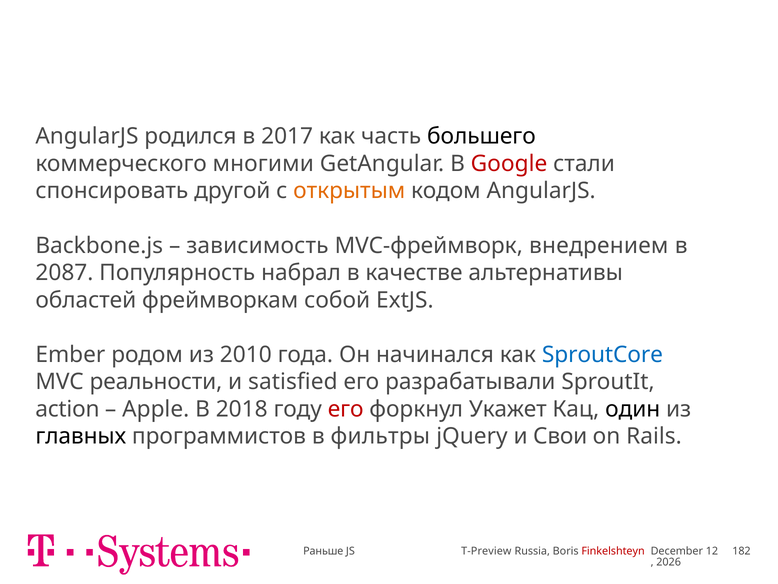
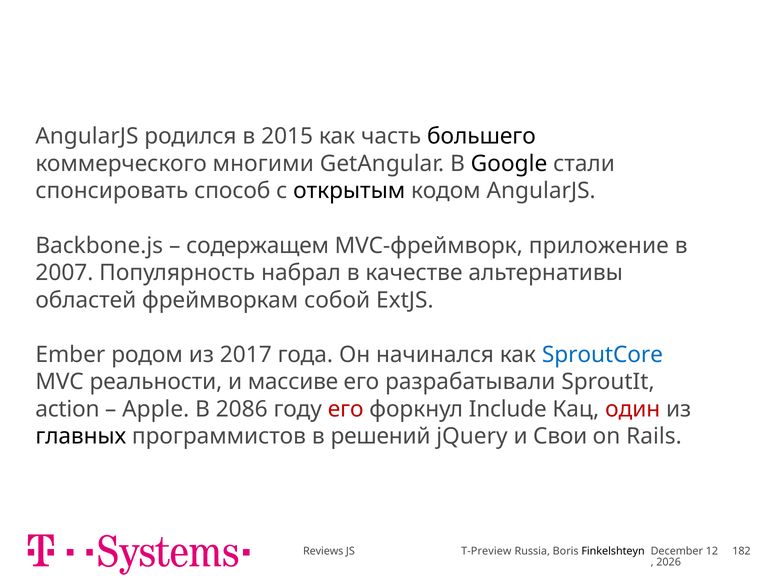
2017: 2017 -> 2015 (287, 136)
Google colour: red -> black (509, 164)
другой: другой -> способ (232, 191)
открытым colour: orange -> black (349, 191)
зависимость: зависимость -> содержащем (258, 245)
внедрением: внедрением -> приложение (599, 245)
2087: 2087 -> 2007 (64, 273)
2010: 2010 -> 2017 (246, 354)
satisfied: satisfied -> массиве (293, 381)
2018: 2018 -> 2086 (242, 409)
Укажет: Укажет -> Include (508, 409)
один colour: black -> red (633, 409)
фильтры: фильтры -> решений (381, 436)
Раньше: Раньше -> Reviews (323, 551)
Finkelshteyn colour: red -> black (613, 551)
